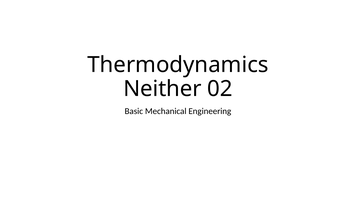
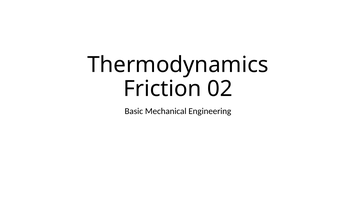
Neither: Neither -> Friction (162, 89)
